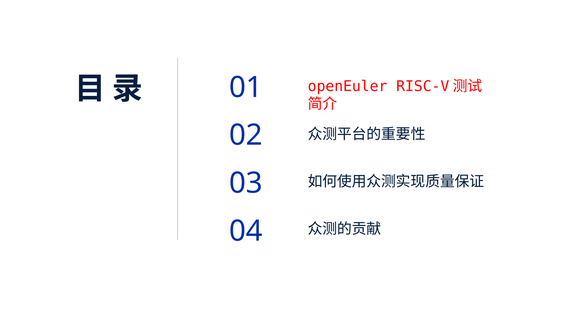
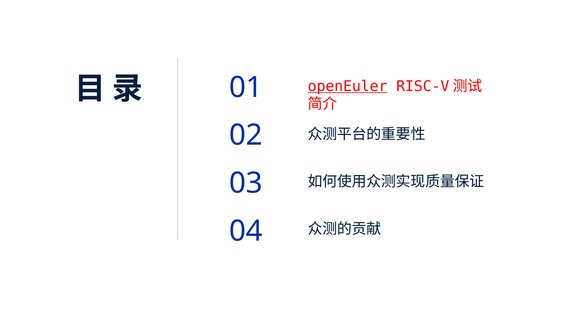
openEuler underline: none -> present (348, 86)
